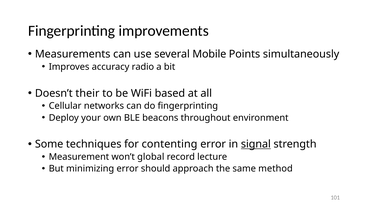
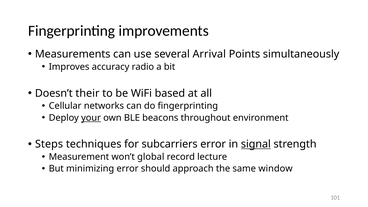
Mobile: Mobile -> Arrival (209, 54)
your underline: none -> present (91, 118)
Some: Some -> Steps (49, 144)
contenting: contenting -> subcarriers (170, 144)
method: method -> window (275, 169)
